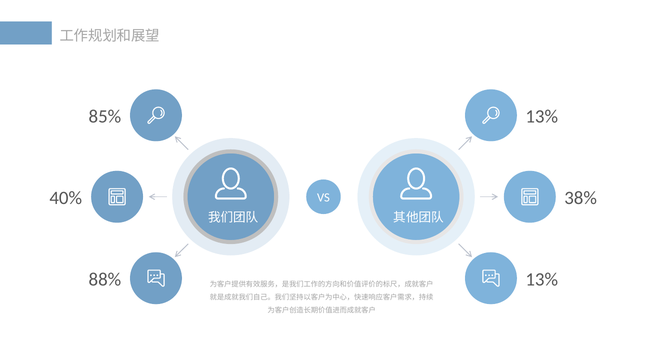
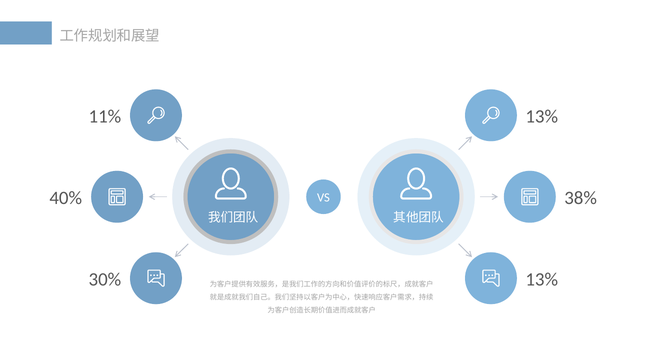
85%: 85% -> 11% (105, 116)
88%: 88% -> 30% (105, 279)
